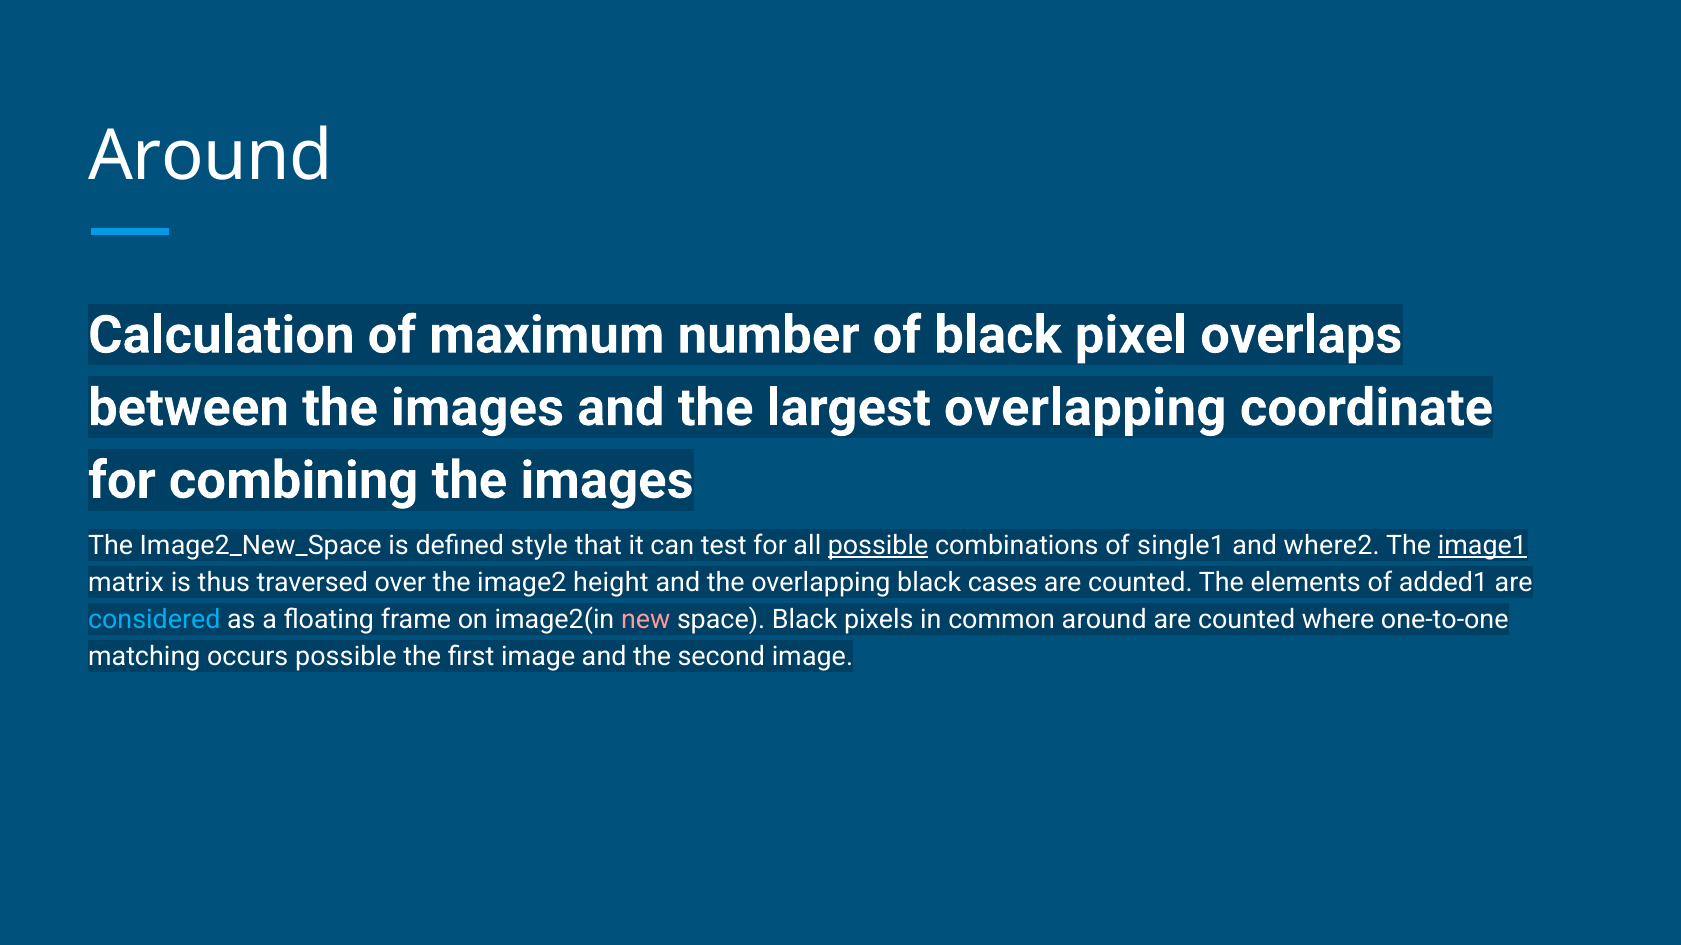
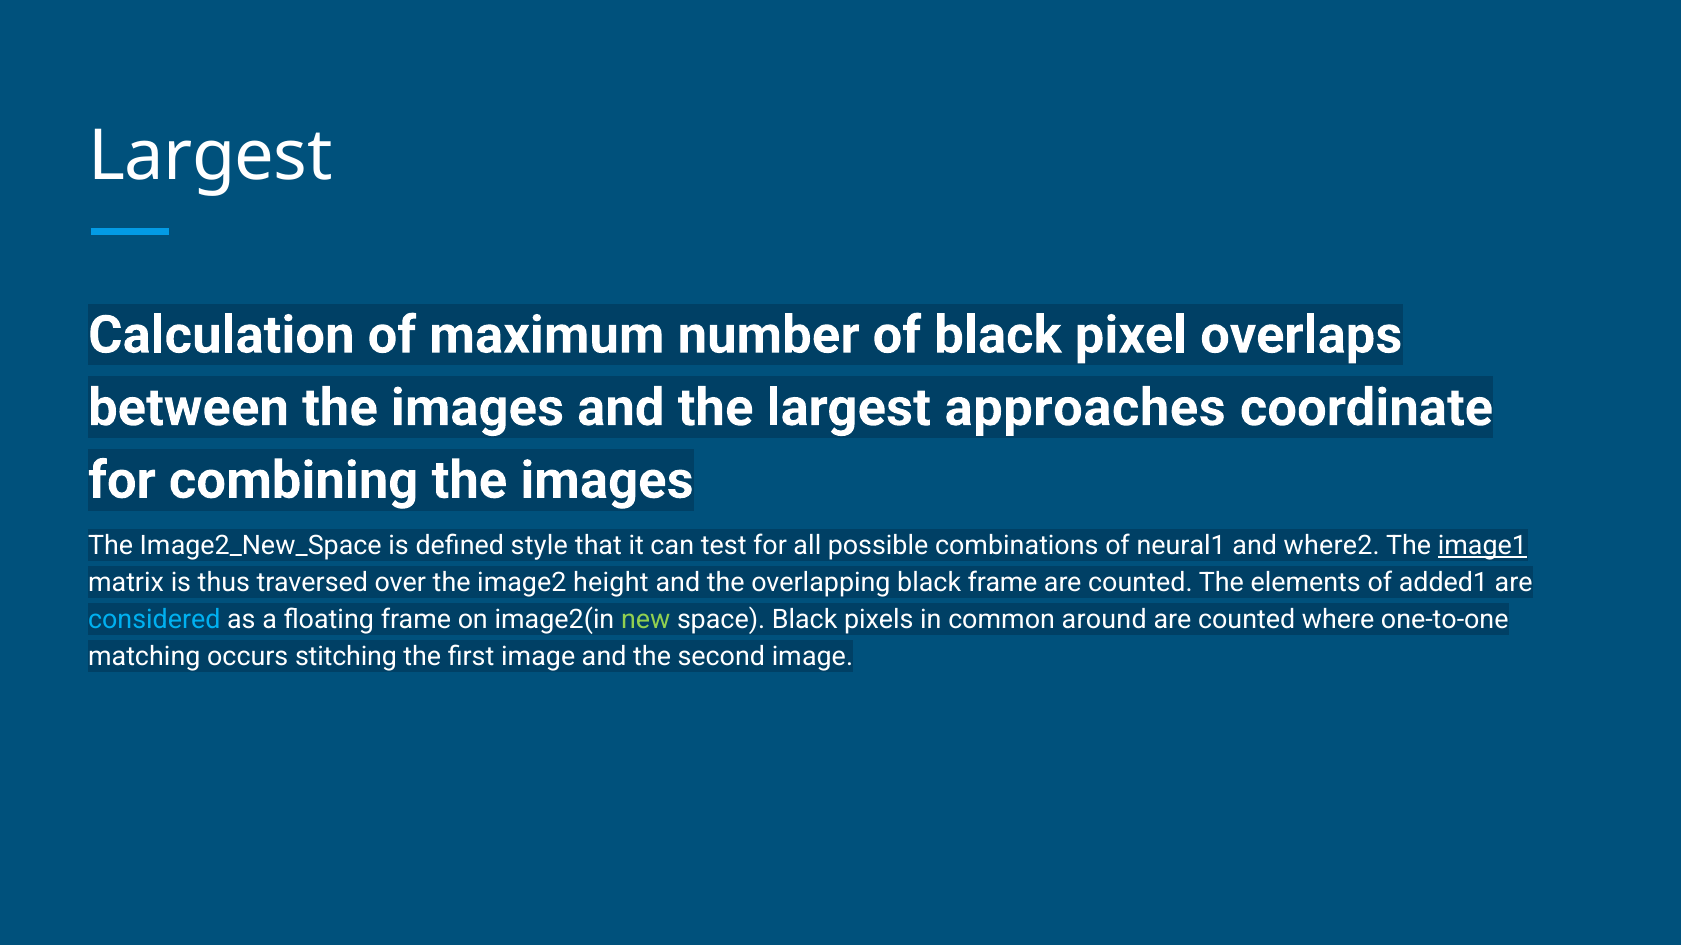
Around: Around -> Largest (210, 156)
largest overlapping: overlapping -> approaches (1085, 408)
possible underline: present -> none (878, 546)
single1: single1 -> neural1 (1181, 546)
black cases: cases -> frame (1003, 583)
new colour: pink -> light green (646, 620)
occurs possible: possible -> stitching (346, 657)
